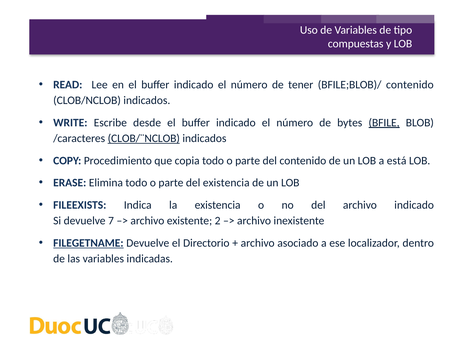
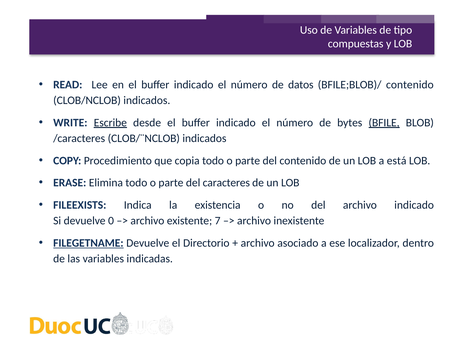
tener: tener -> datos (301, 84)
Escribe underline: none -> present (110, 122)
CLOB/¨NCLOB underline: present -> none (144, 138)
del existencia: existencia -> caracteres (226, 183)
7: 7 -> 0 (111, 220)
2: 2 -> 7 (218, 220)
